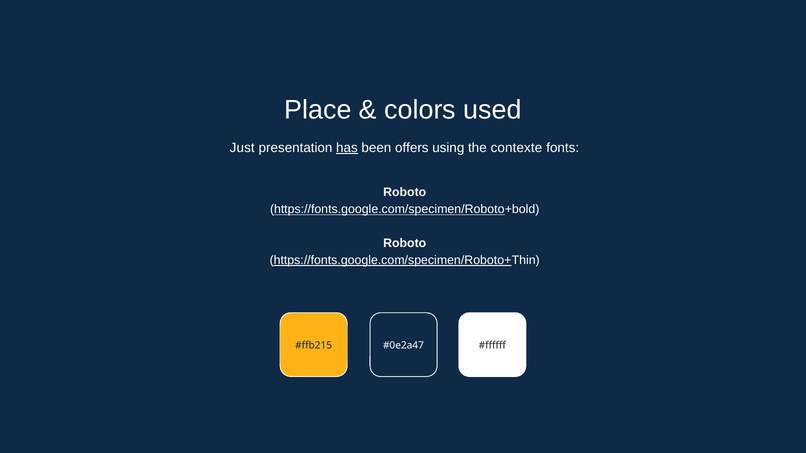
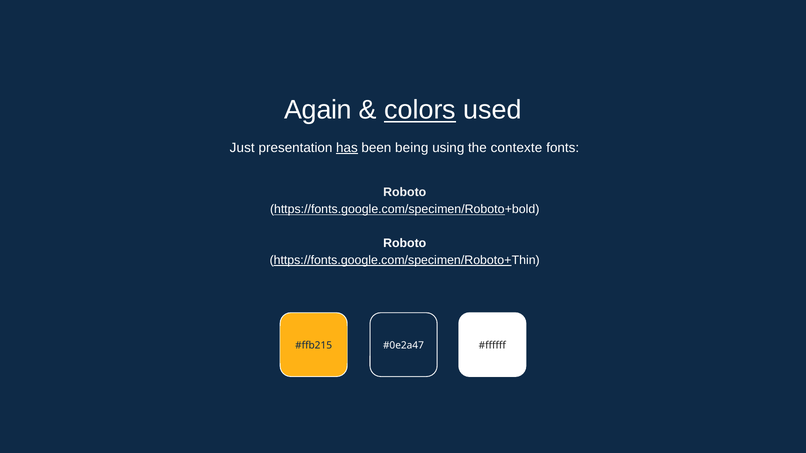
Place: Place -> Again (318, 110)
colors underline: none -> present (420, 110)
offers: offers -> being (412, 148)
